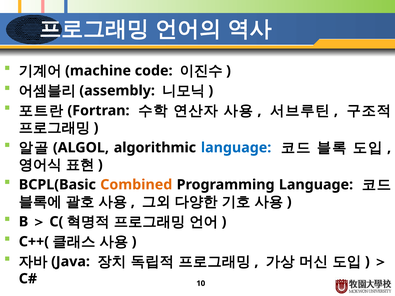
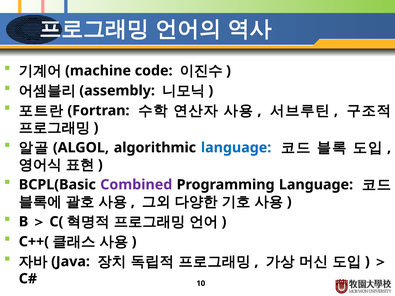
Combined colour: orange -> purple (136, 185)
